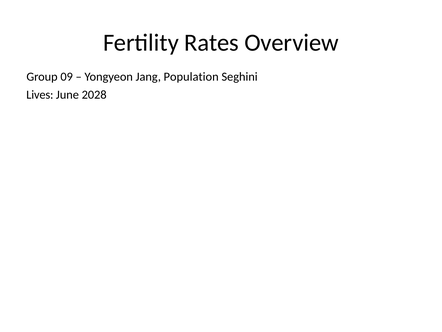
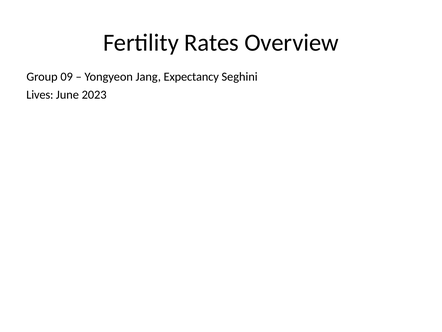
Population: Population -> Expectancy (191, 77)
2028: 2028 -> 2023 (94, 94)
